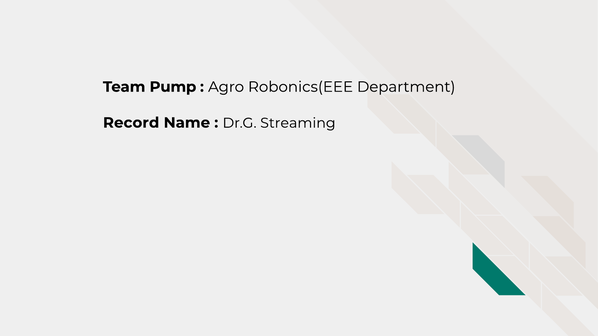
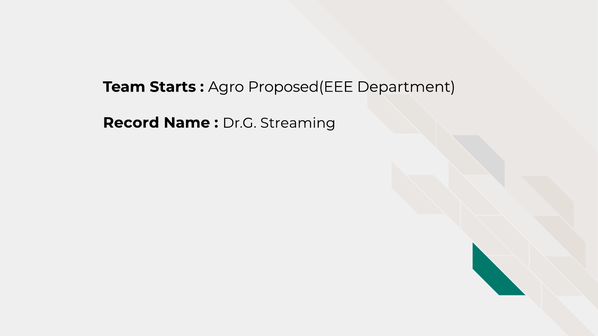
Pump: Pump -> Starts (173, 87)
Robonics(EEE: Robonics(EEE -> Proposed(EEE (301, 87)
